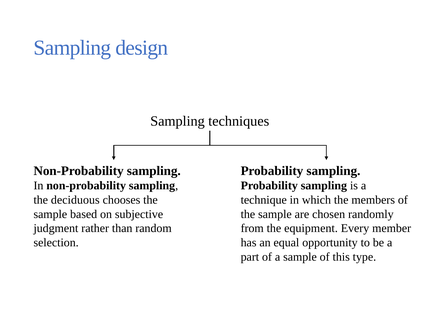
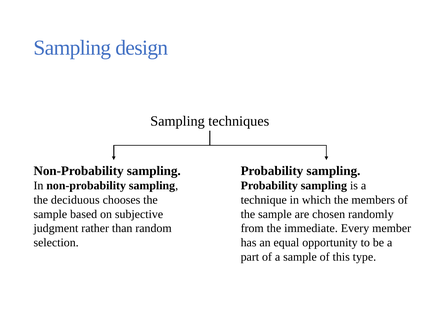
equipment: equipment -> immediate (311, 229)
